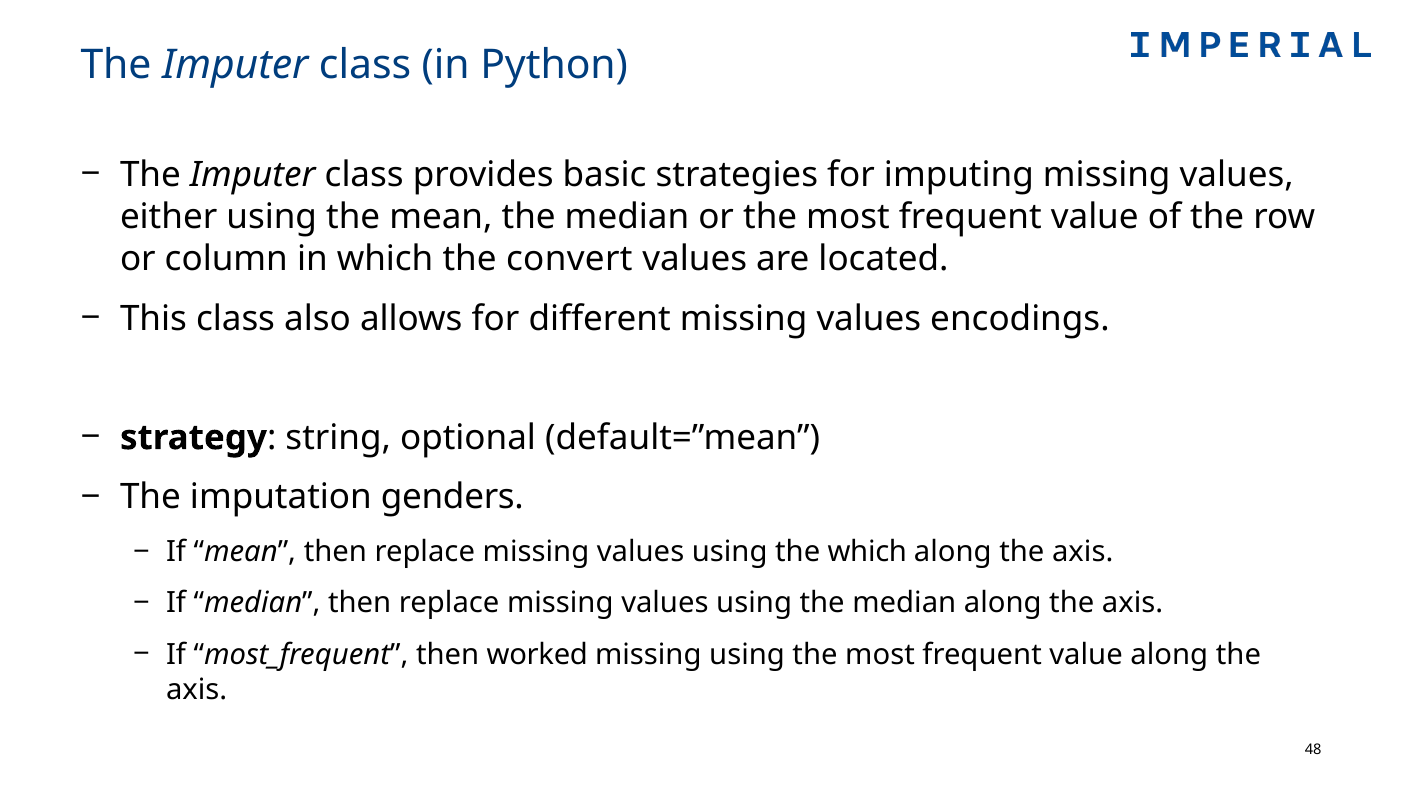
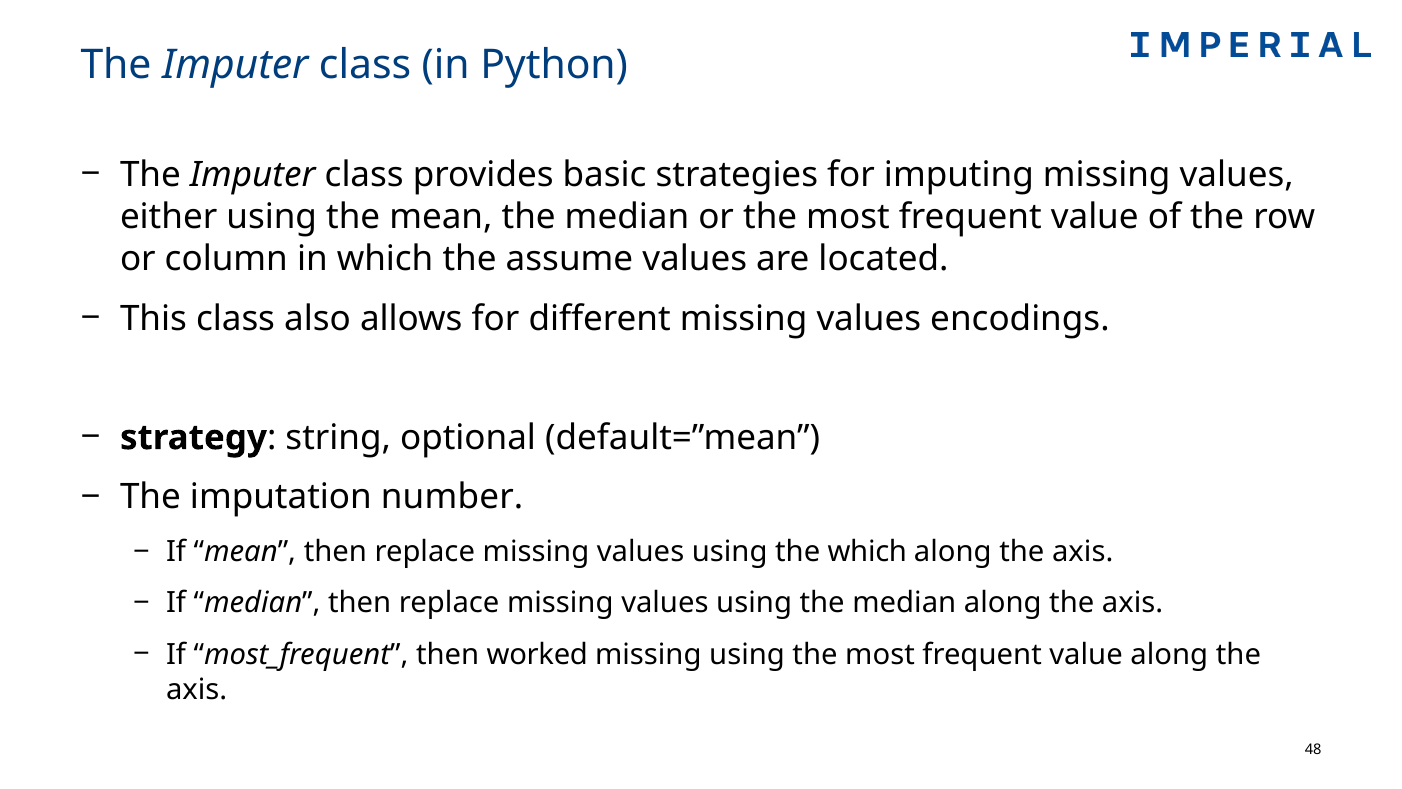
convert: convert -> assume (569, 259)
genders: genders -> number (452, 497)
